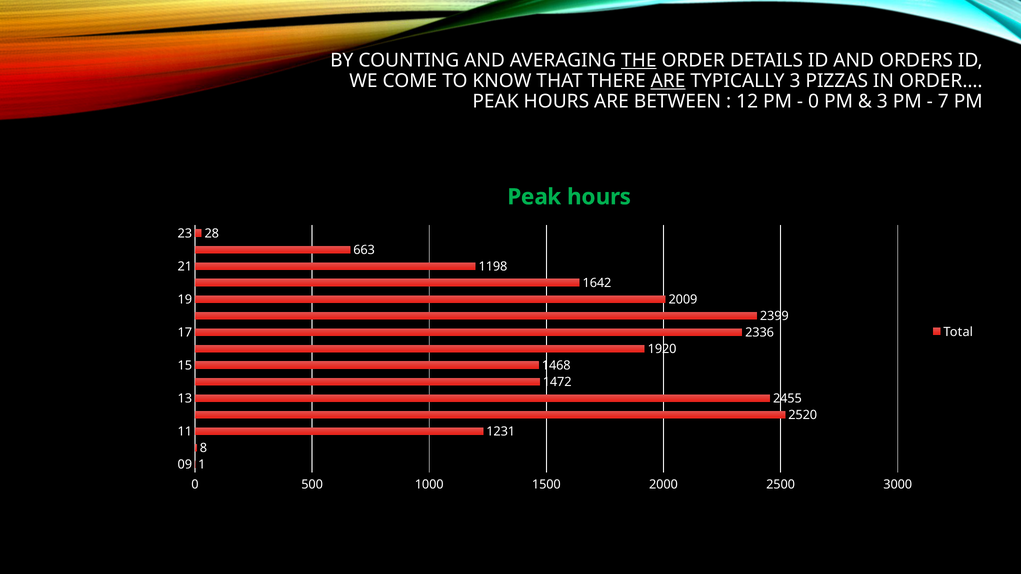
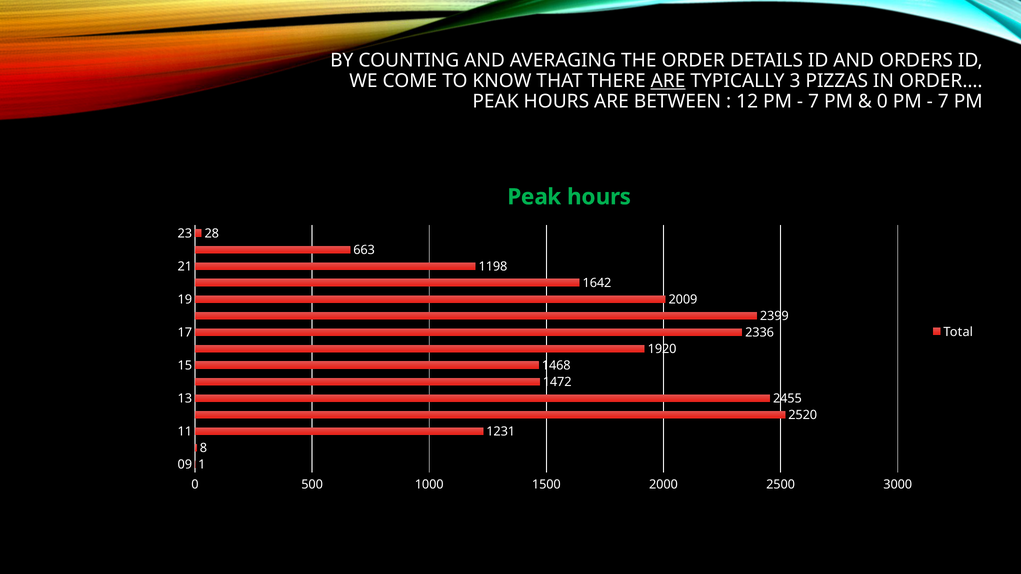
THE underline: present -> none (639, 60)
0: 0 -> 7 (814, 102)
3: 3 -> 0 (882, 102)
